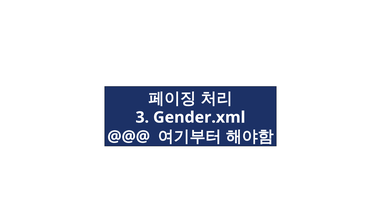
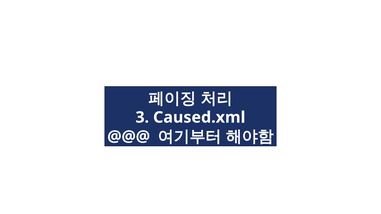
Gender.xml: Gender.xml -> Caused.xml (199, 118)
